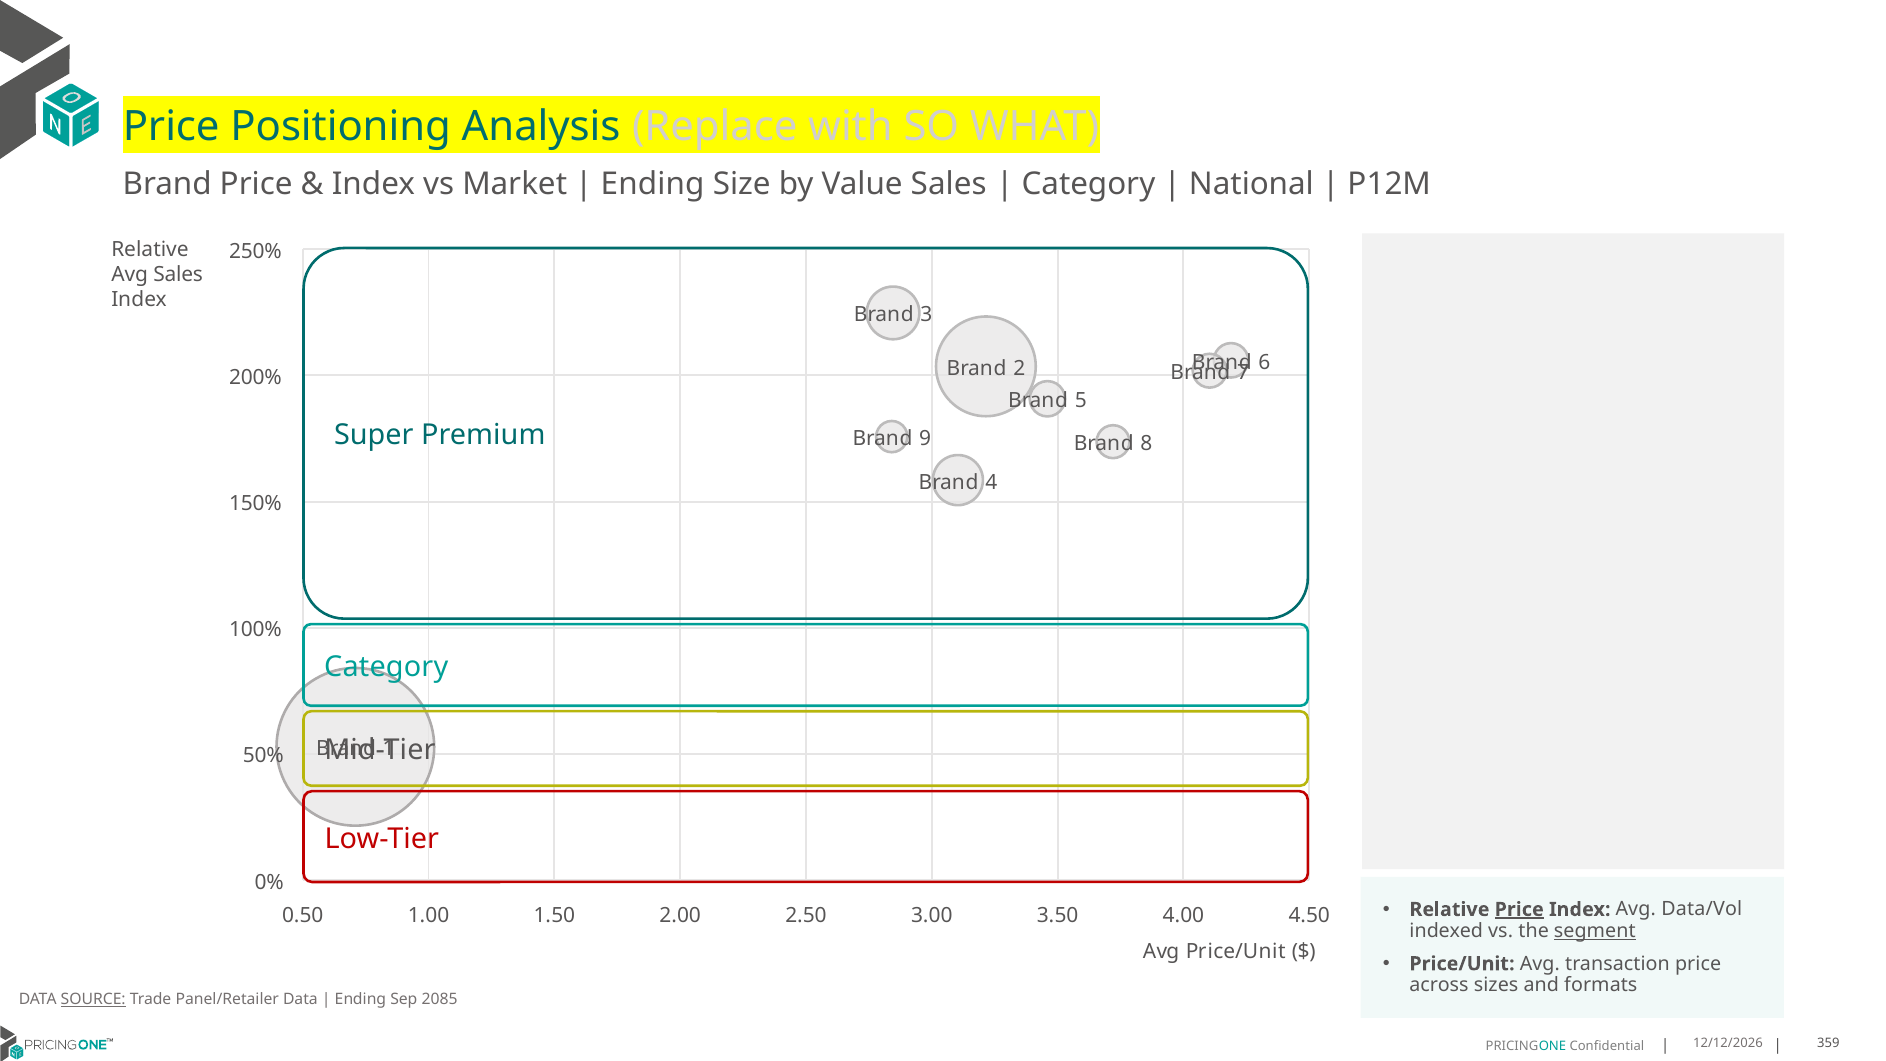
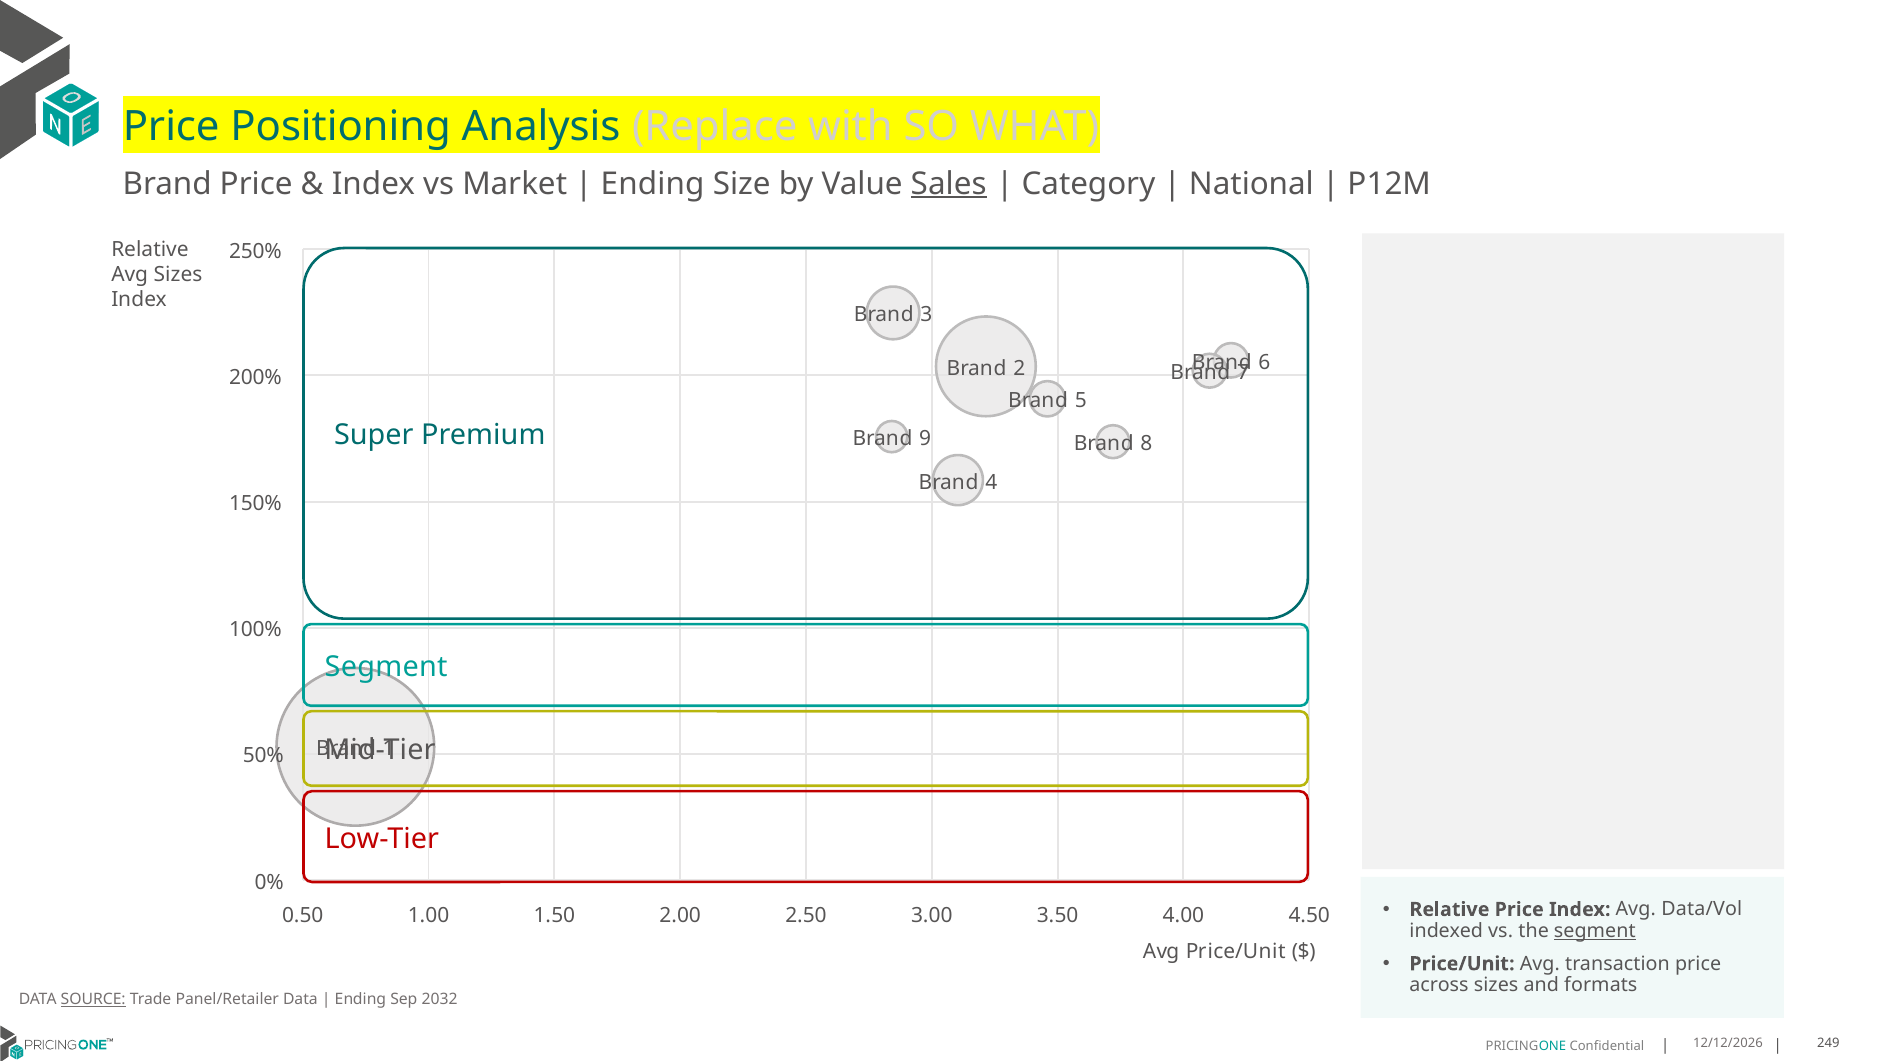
Sales underline: none -> present (949, 184)
Avg Sales: Sales -> Sizes (178, 275)
Category: Category -> Segment (386, 667)
Price underline: present -> none (1519, 909)
2085: 2085 -> 2032 (440, 999)
359: 359 -> 249 (1828, 1043)
